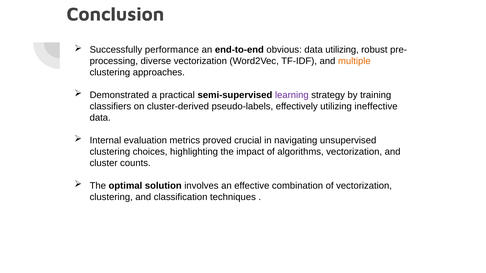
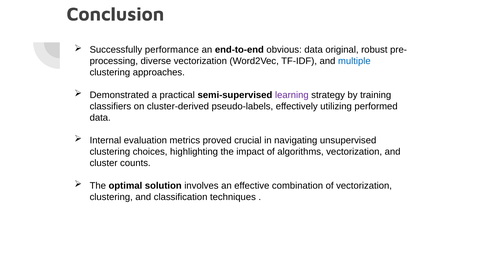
data utilizing: utilizing -> original (342, 50)
multiple colour: orange -> blue (354, 61)
ineffective: ineffective -> performed (376, 107)
